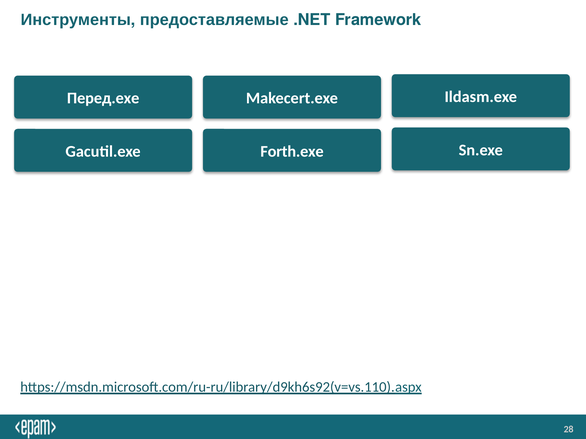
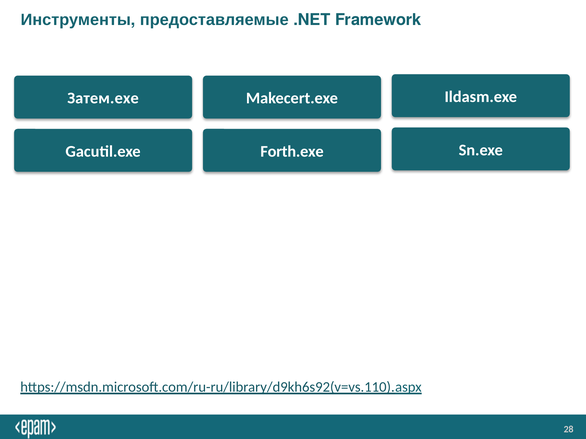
Перед.exe: Перед.exe -> Затем.exe (103, 98)
